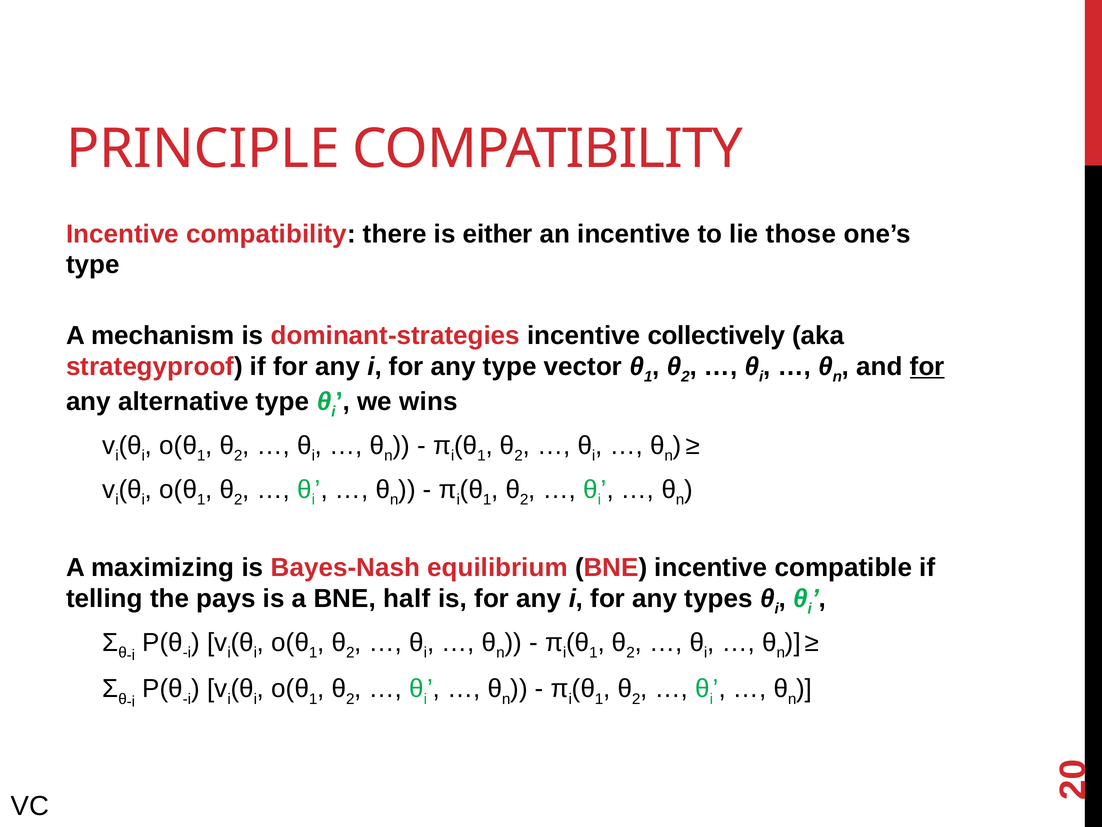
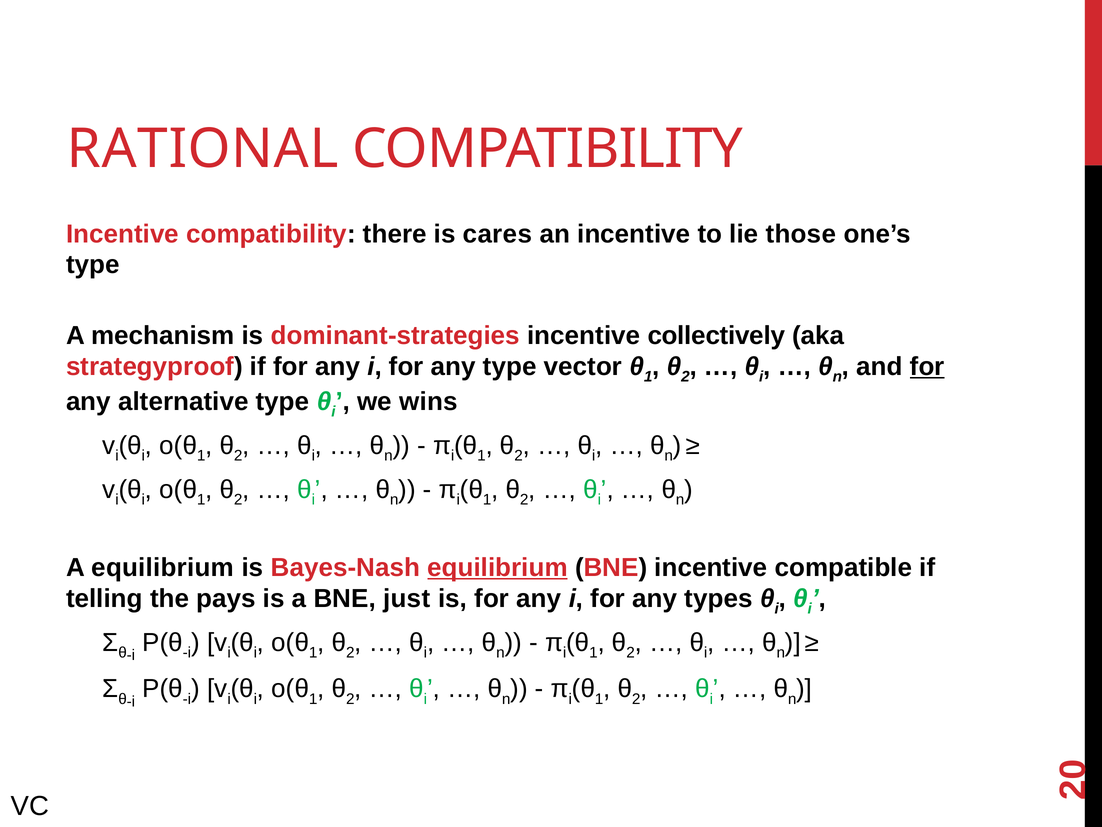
PRINCIPLE: PRINCIPLE -> RATIONAL (203, 149)
either: either -> cares (497, 234)
A maximizing: maximizing -> equilibrium (163, 567)
equilibrium underline: none -> present (497, 567)
half: half -> just (407, 598)
